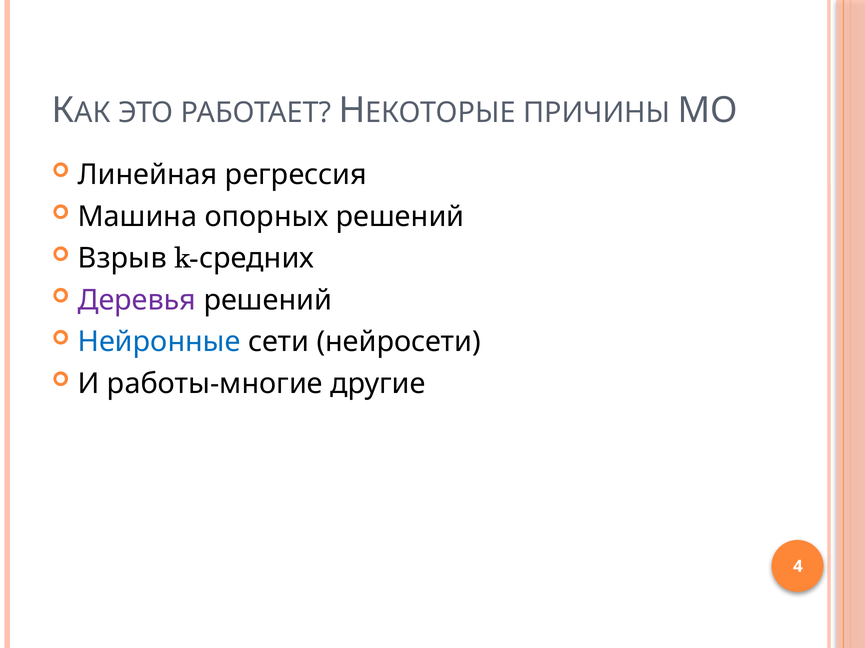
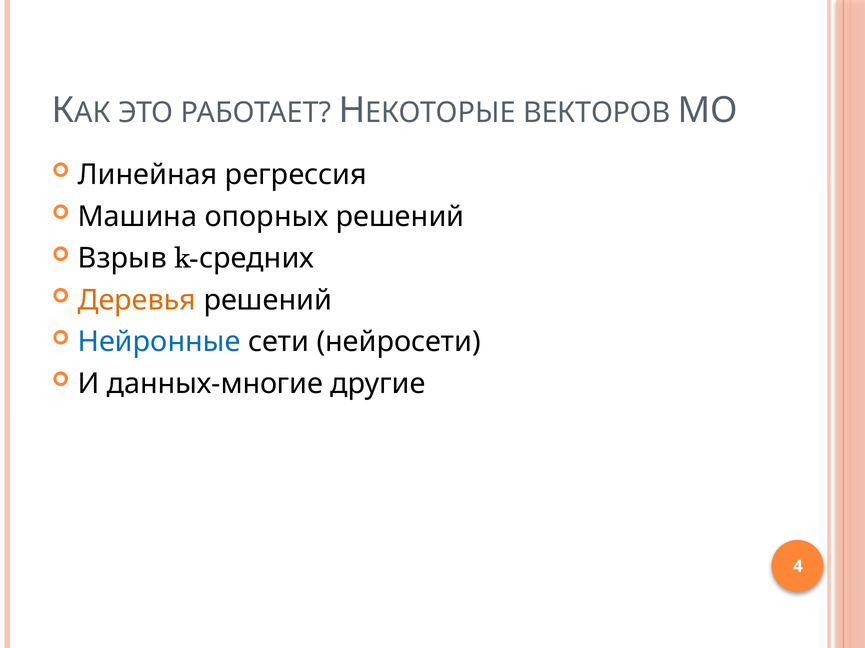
ПРИЧИНЫ: ПРИЧИНЫ -> ВЕКТОРОВ (597, 113)
Деревья colour: purple -> orange (137, 300)
работы-многие: работы-многие -> данных-многие (215, 384)
